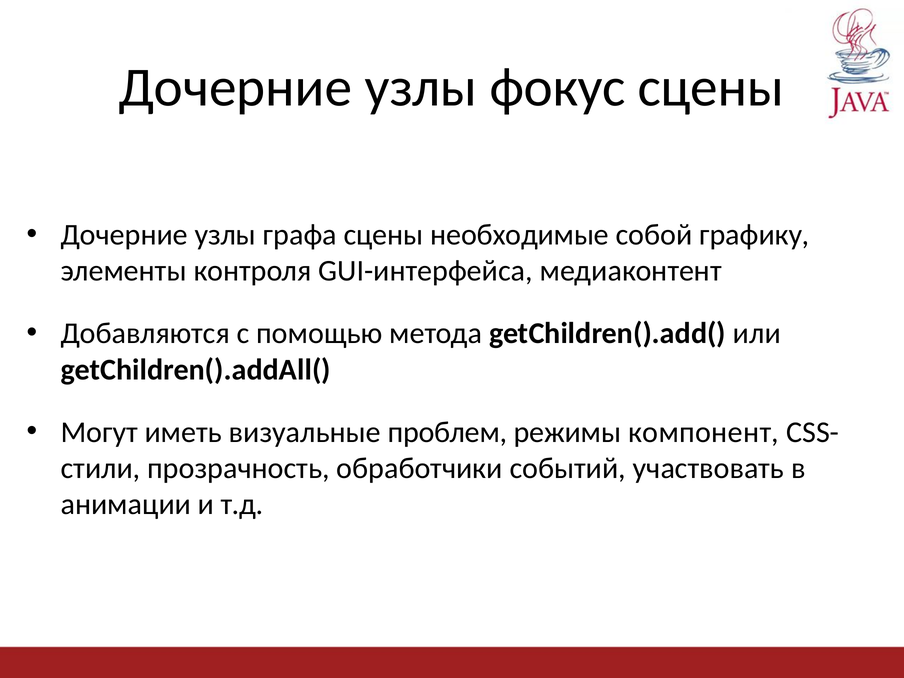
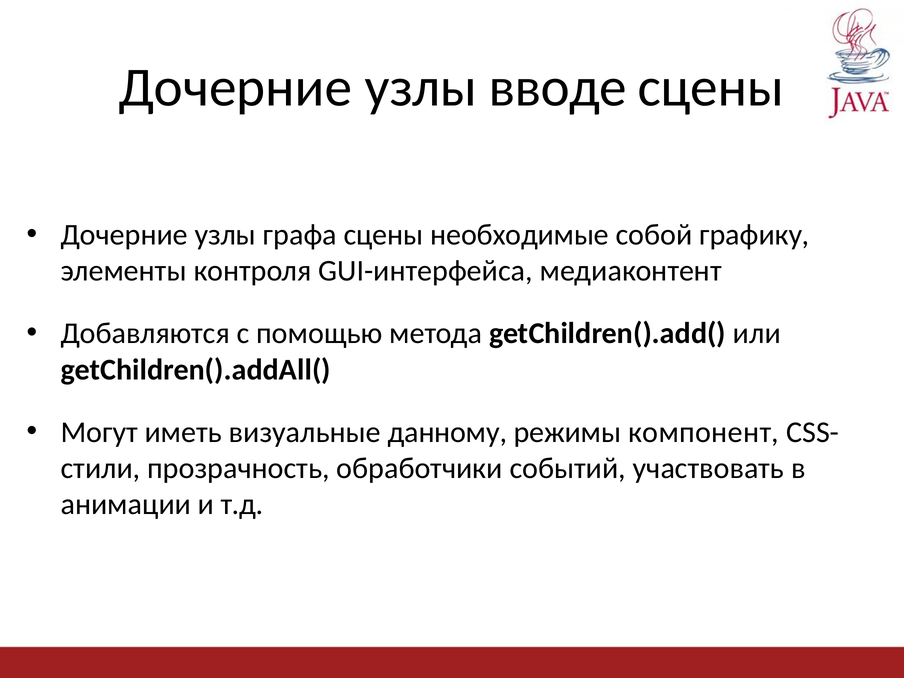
фокус: фокус -> вводе (558, 88)
проблем: проблем -> данному (447, 432)
